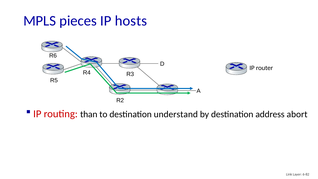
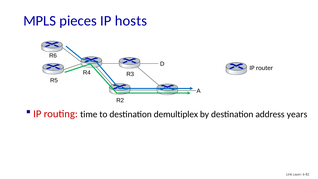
than: than -> time (89, 114)
understand: understand -> demultiplex (176, 114)
abort: abort -> years (297, 114)
